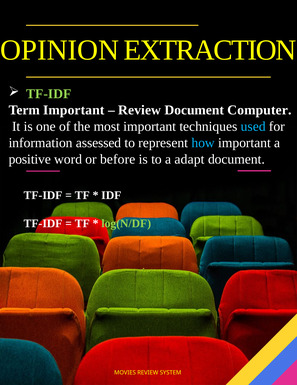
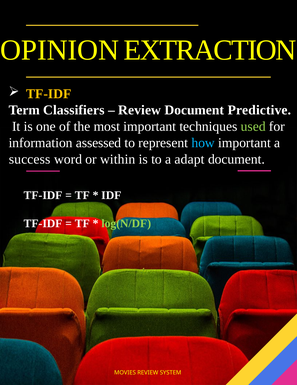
TF-IDF colour: light green -> yellow (49, 94)
Term Important: Important -> Classifiers (74, 110)
Computer: Computer -> Predictive (259, 110)
used colour: light blue -> light green (253, 126)
positive: positive -> success (30, 159)
before: before -> within (118, 159)
